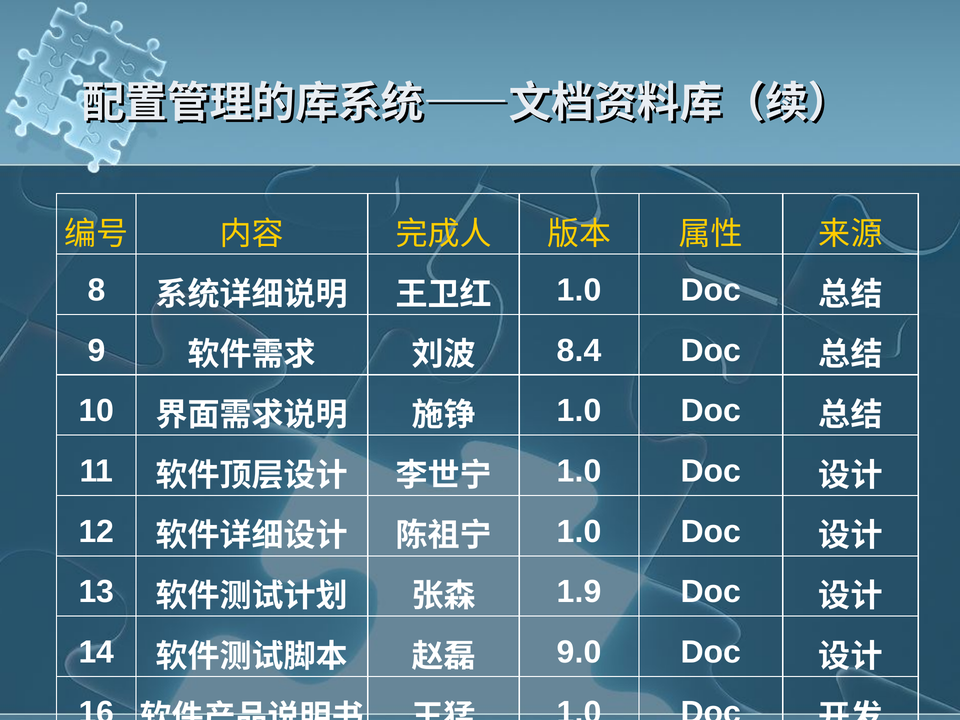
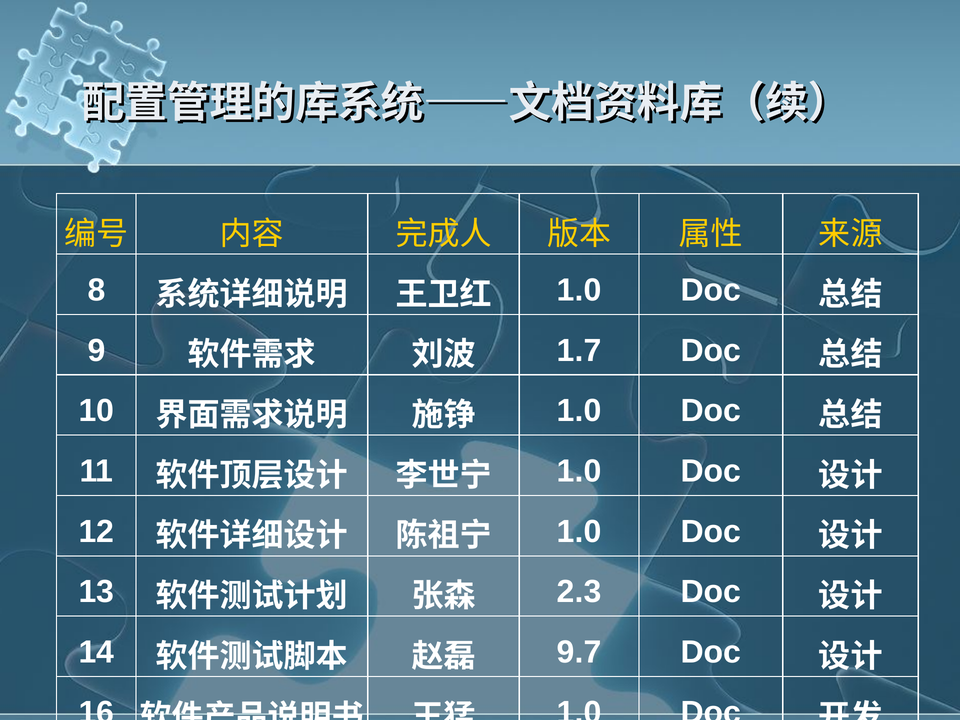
8.4: 8.4 -> 1.7 (579, 350)
1.9: 1.9 -> 2.3 (579, 592)
9.0: 9.0 -> 9.7 (579, 652)
